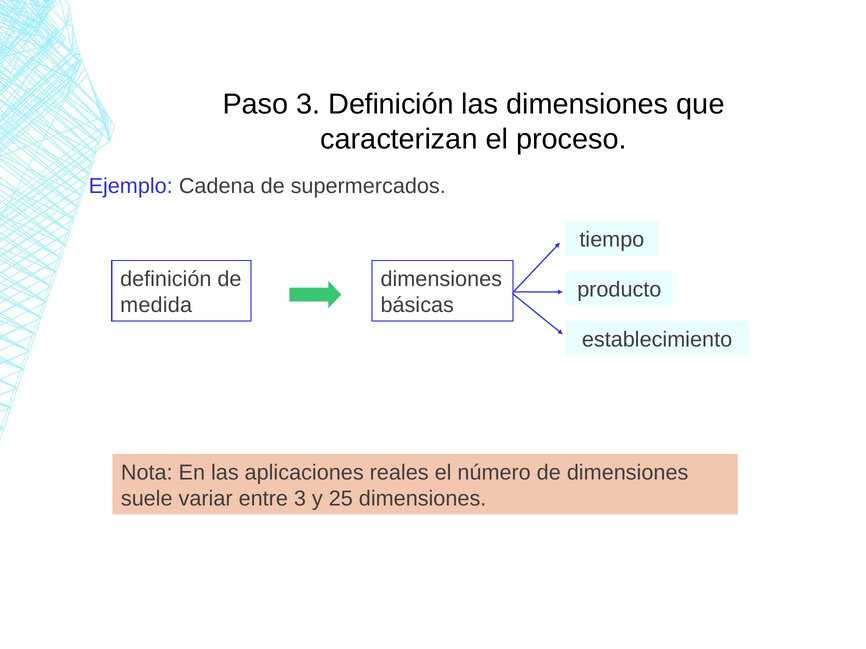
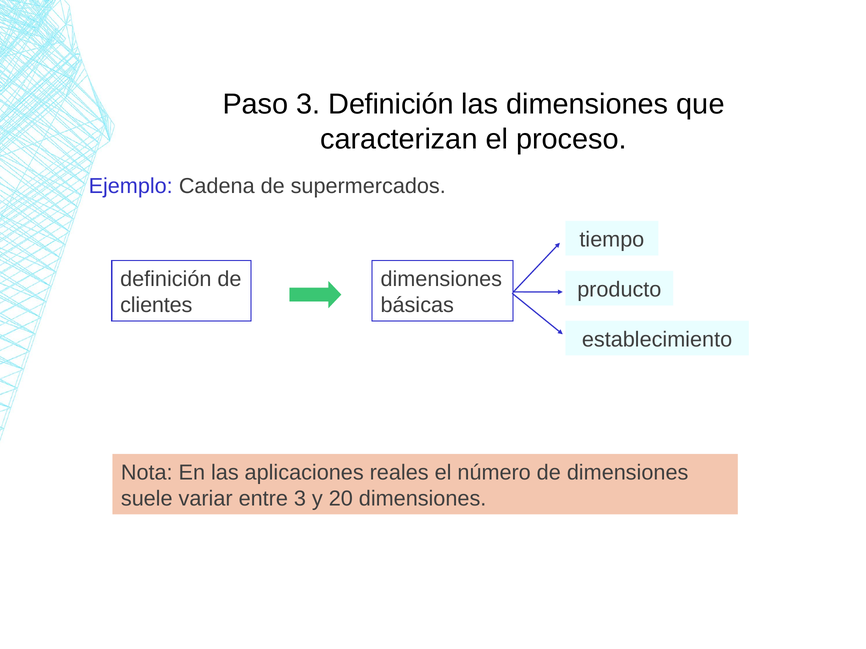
medida: medida -> clientes (156, 305)
25: 25 -> 20 (341, 499)
